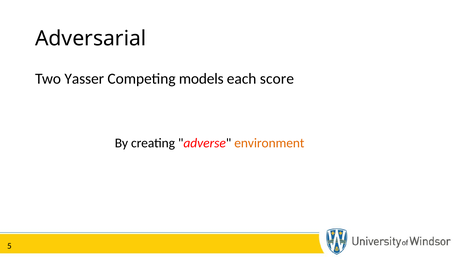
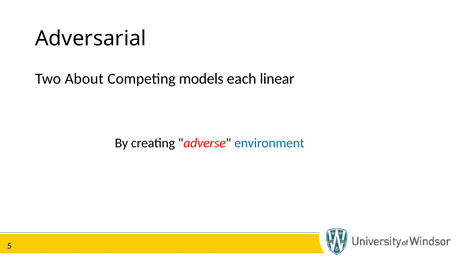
Yasser: Yasser -> About (84, 79)
score: score -> linear (277, 79)
environment colour: orange -> blue (269, 143)
